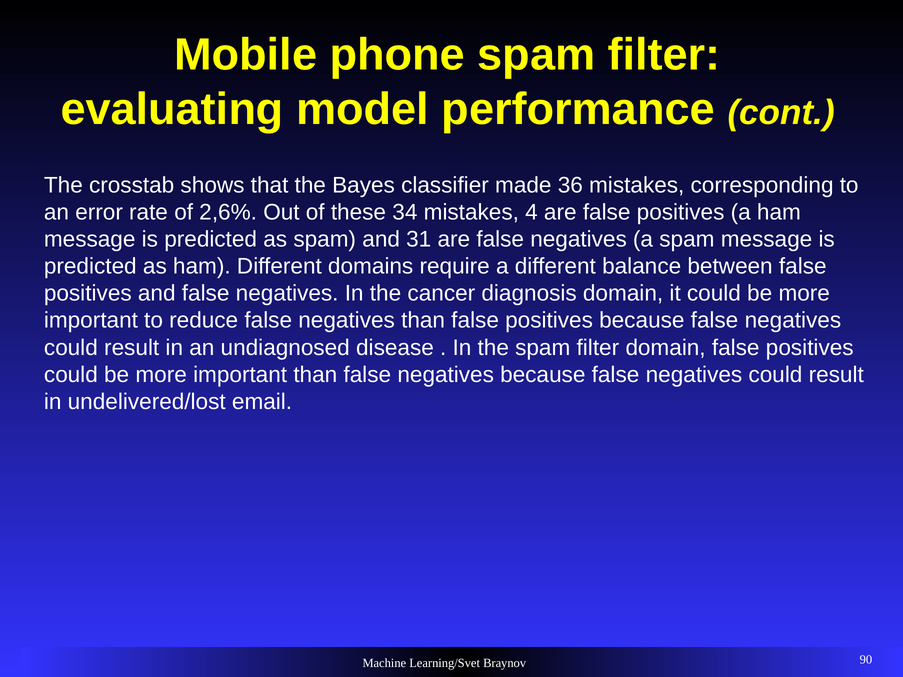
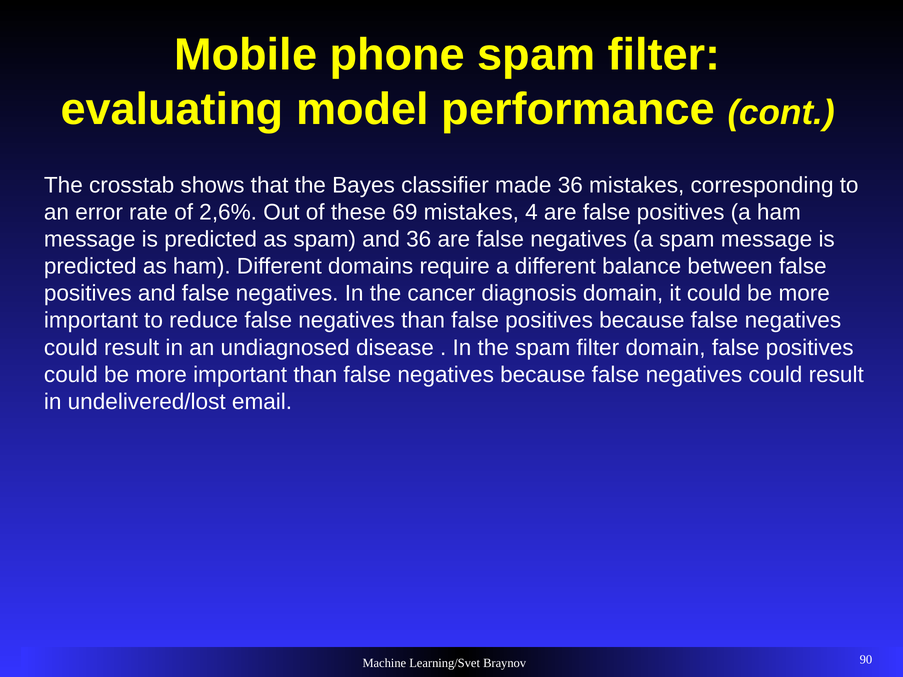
34: 34 -> 69 (405, 212)
and 31: 31 -> 36 (419, 239)
